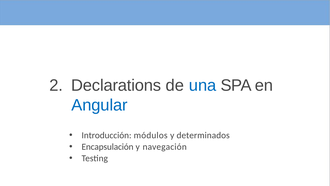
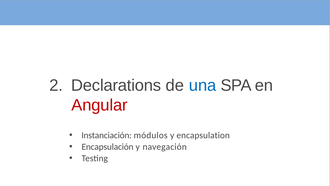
Angular colour: blue -> red (100, 105)
Introducción: Introducción -> Instanciación (107, 135)
determinados: determinados -> encapsulation (203, 135)
